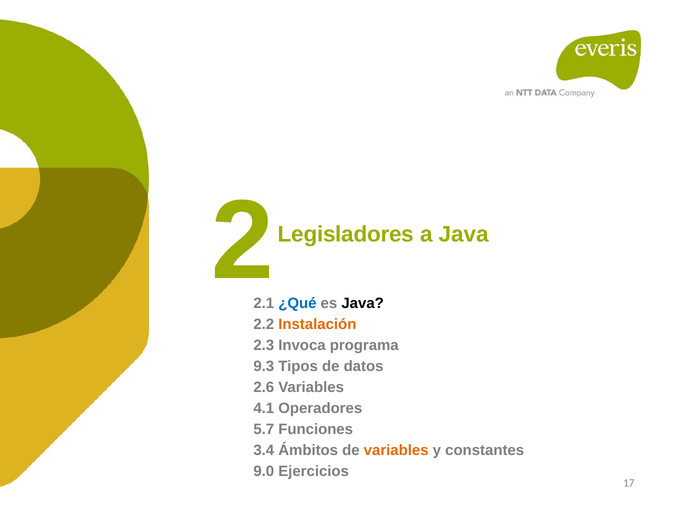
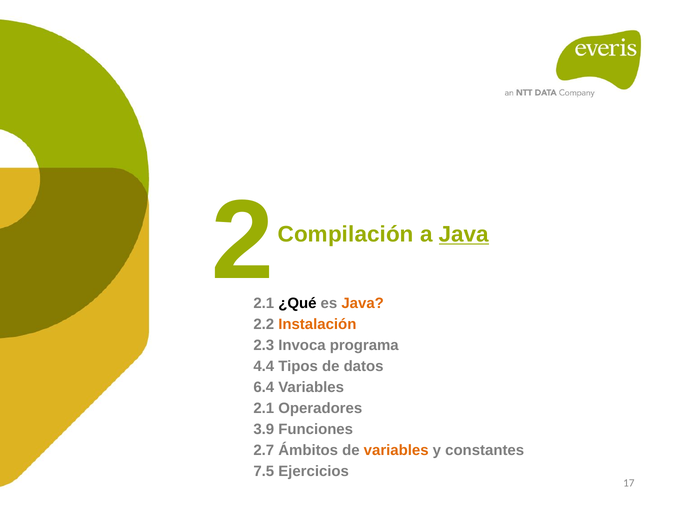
Legisladores: Legisladores -> Compilación (346, 234)
Java underline: none -> present (464, 234)
¿Qué colour: blue -> black (297, 304)
Java colour: black -> orange (363, 304)
9.3: 9.3 -> 4.4 (264, 367)
2.6: 2.6 -> 6.4 (264, 388)
4.1: 4.1 -> 2.1 (264, 409)
5.7: 5.7 -> 3.9 (264, 430)
3.4: 3.4 -> 2.7 (264, 451)
9.0: 9.0 -> 7.5 (264, 472)
